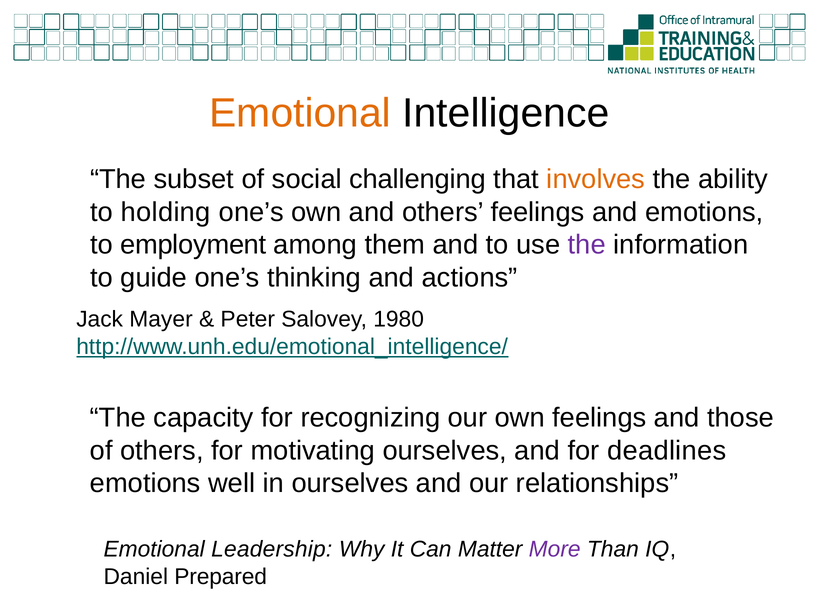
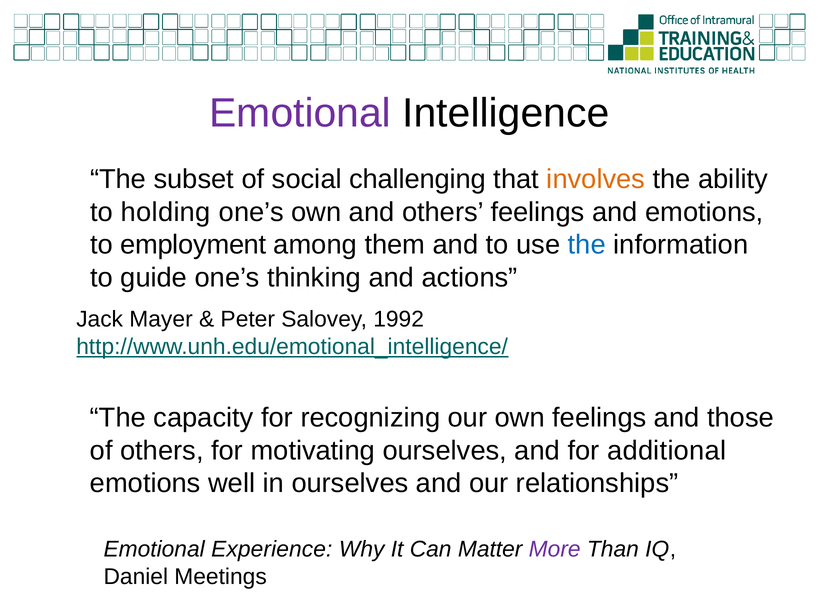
Emotional colour: orange -> purple (300, 113)
the colour: purple -> blue (587, 245)
1980: 1980 -> 1992 (399, 320)
deadlines: deadlines -> additional (667, 451)
Leadership: Leadership -> Experience (272, 550)
Prepared: Prepared -> Meetings (221, 577)
